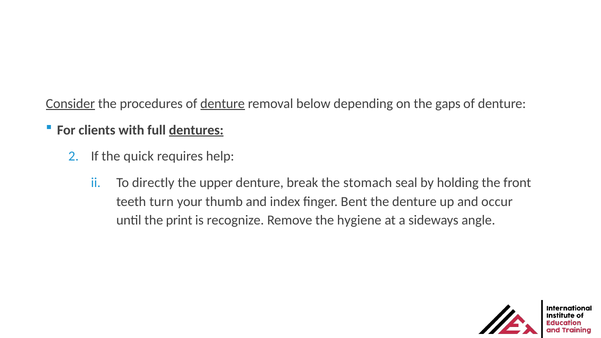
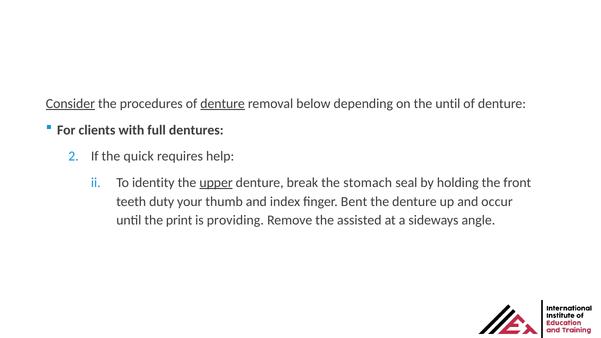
the gaps: gaps -> until (448, 104)
dentures underline: present -> none (196, 130)
directly: directly -> identity (153, 183)
upper underline: none -> present (216, 183)
turn: turn -> duty (162, 202)
recognize: recognize -> providing (235, 220)
hygiene: hygiene -> assisted (359, 220)
